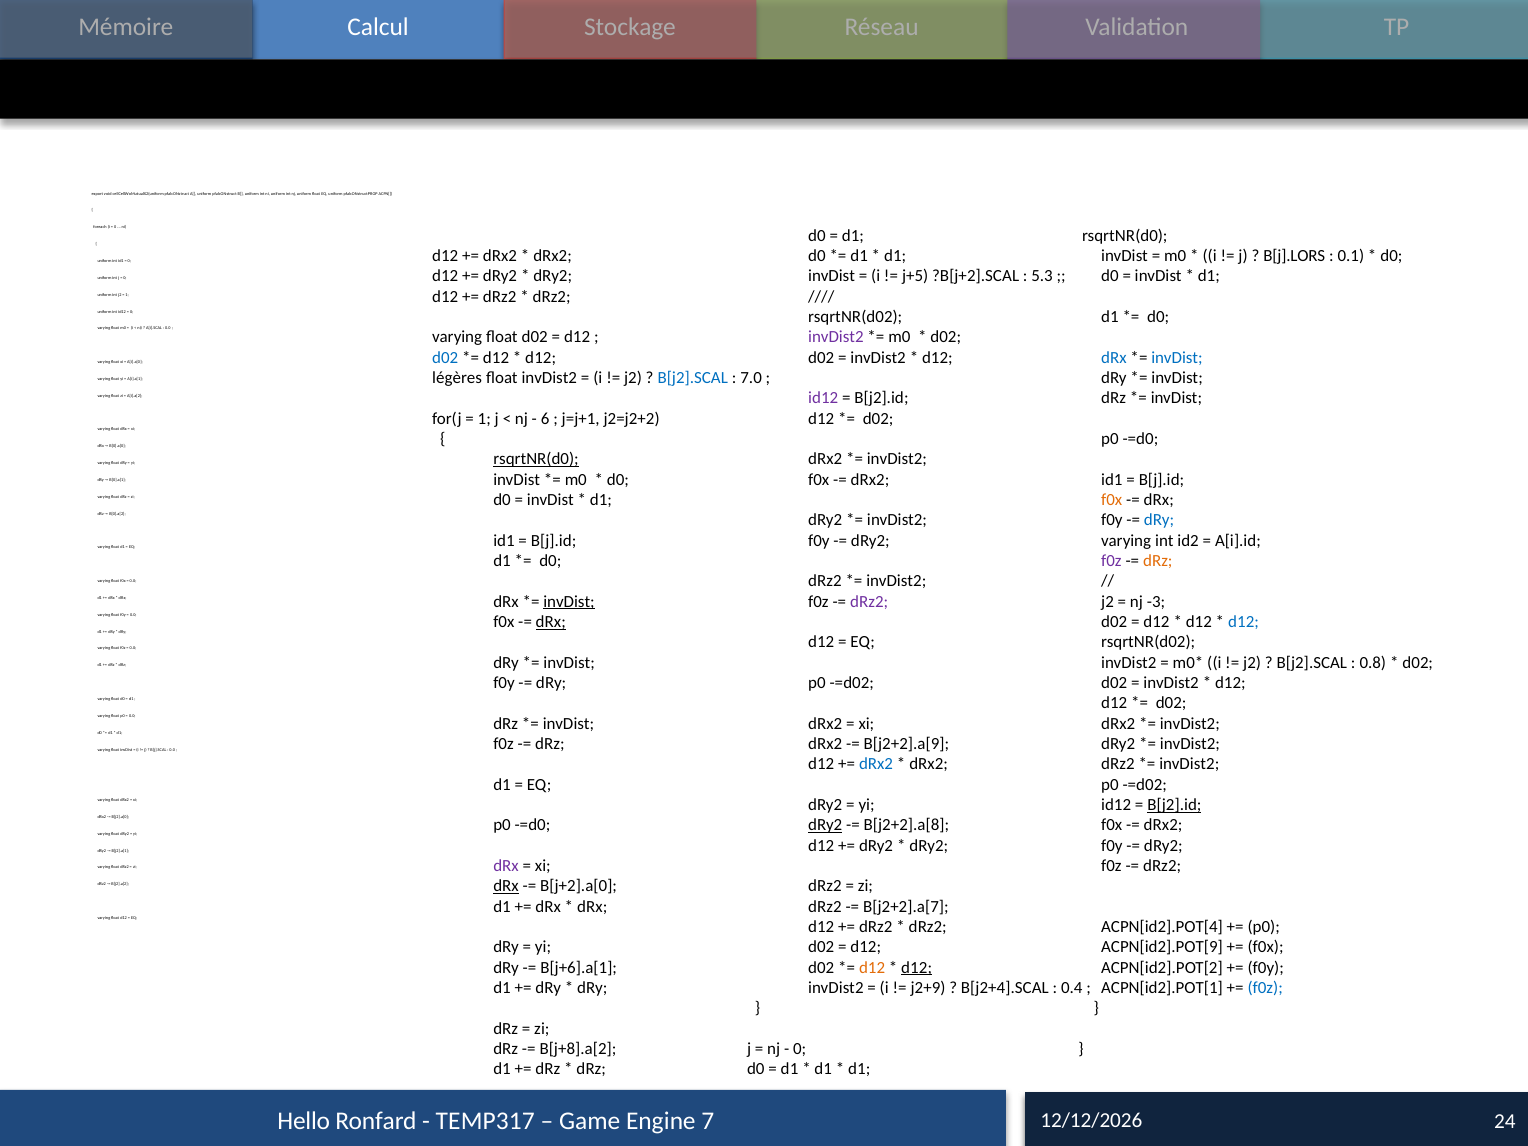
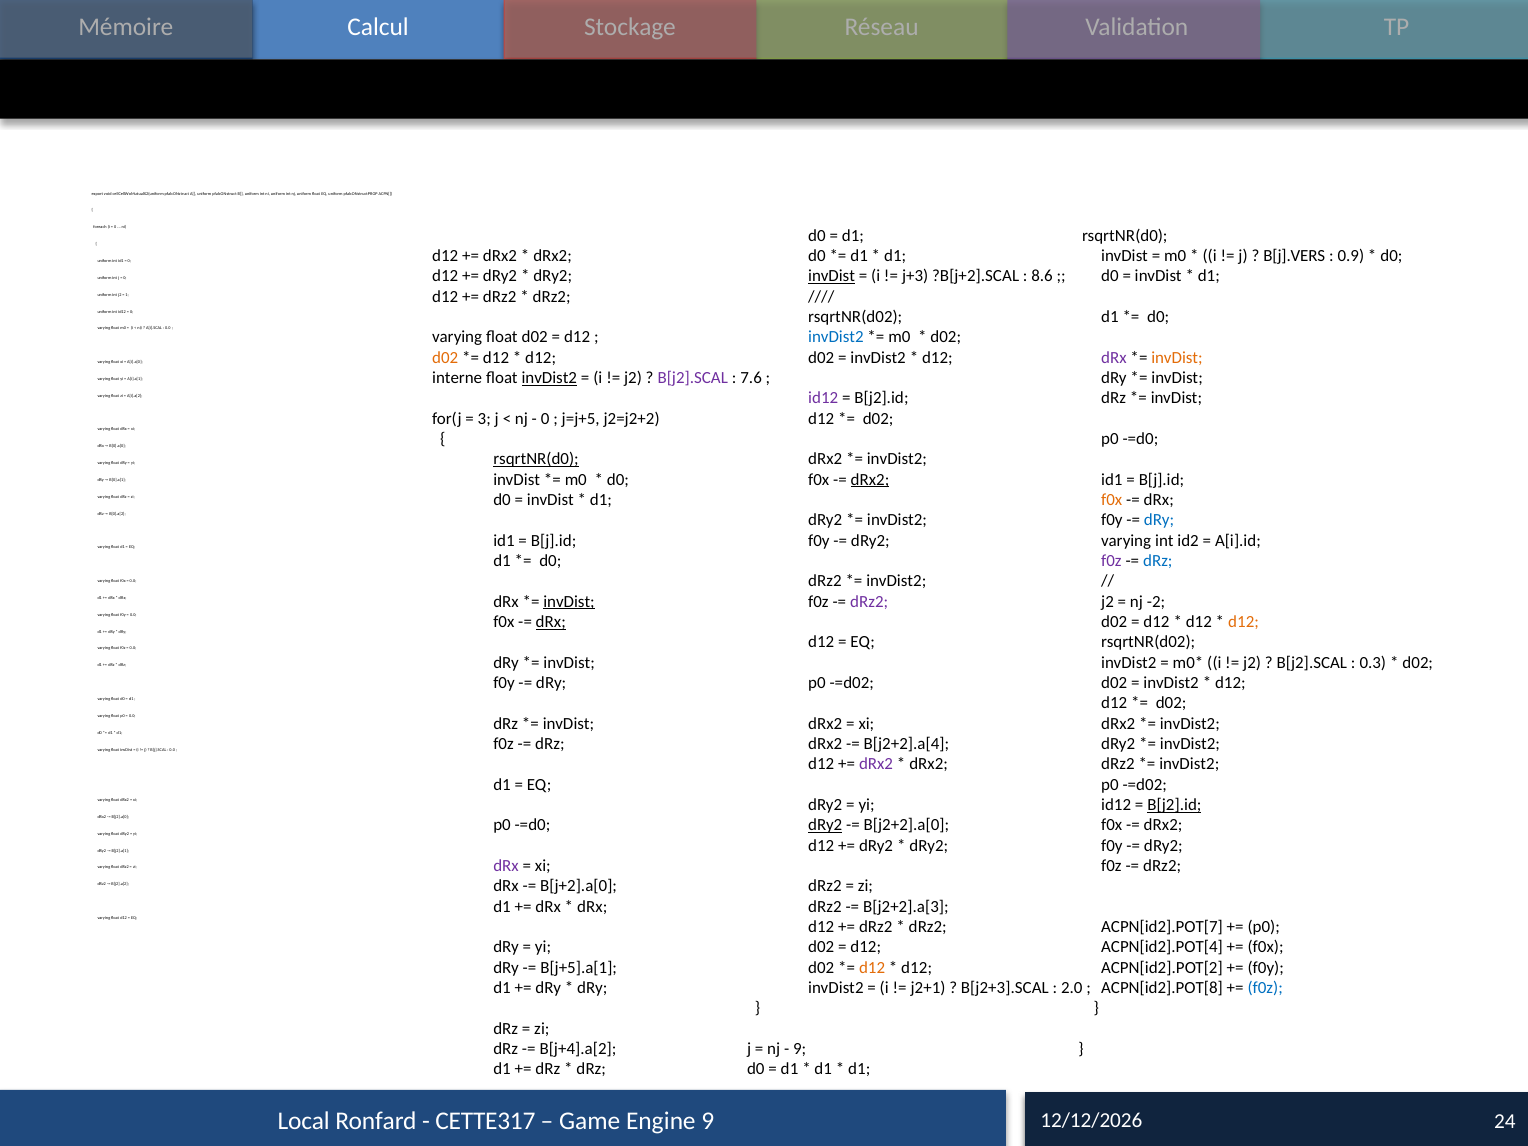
B[j].LORS: B[j].LORS -> B[j].VERS (1294, 256)
0.1: 0.1 -> 0.9 (1351, 256)
invDist underline: none -> present (832, 276)
j+5: j+5 -> j+3 (915, 276)
5.3: 5.3 -> 8.6 (1042, 276)
invDist2 colour: purple -> blue (836, 337)
d02 colour: blue -> orange (445, 358)
dRx colour: blue -> purple (1114, 358)
invDist colour: blue -> orange (1177, 358)
légères: légères -> interne (457, 378)
invDist2 underline: none -> present (549, 378)
B[j2].SCAL colour: blue -> purple (693, 378)
7.0: 7.0 -> 7.6 (751, 378)
1: 1 -> 3 (484, 419)
6: 6 -> 0 (545, 419)
j=j+1: j=j+1 -> j=j+5 (581, 419)
dRx2 underline: none -> present (870, 480)
dRz colour: orange -> blue (1158, 561)
-3: -3 -> -2 (1156, 602)
d12 colour: blue -> orange (1244, 622)
0.8: 0.8 -> 0.3 (1373, 663)
B[j2+2].a[9: B[j2+2].a[9 -> B[j2+2].a[4 (906, 744)
dRx2 colour: blue -> purple (876, 764)
B[j2+2].a[8: B[j2+2].a[8 -> B[j2+2].a[0 (906, 825)
dRx underline: present -> none (506, 886)
B[j2+2].a[7: B[j2+2].a[7 -> B[j2+2].a[3 (906, 907)
ACPN[id2].POT[4: ACPN[id2].POT[4 -> ACPN[id2].POT[7 (1162, 927)
ACPN[id2].POT[9: ACPN[id2].POT[9 -> ACPN[id2].POT[4 (1162, 947)
B[j+6].a[1: B[j+6].a[1 -> B[j+5].a[1 (579, 968)
d12 underline: present -> none (917, 968)
j2+9: j2+9 -> j2+1 (928, 988)
B[j2+4].SCAL: B[j2+4].SCAL -> B[j2+3].SCAL (1005, 988)
0.4: 0.4 -> 2.0 (1072, 988)
ACPN[id2].POT[1: ACPN[id2].POT[1 -> ACPN[id2].POT[8 (1162, 988)
B[j+8].a[2: B[j+8].a[2 -> B[j+4].a[2 (578, 1049)
0: 0 -> 9 (800, 1049)
Hello: Hello -> Local (304, 1121)
TEMP317: TEMP317 -> CETTE317 (485, 1121)
Engine 7: 7 -> 9 (708, 1121)
